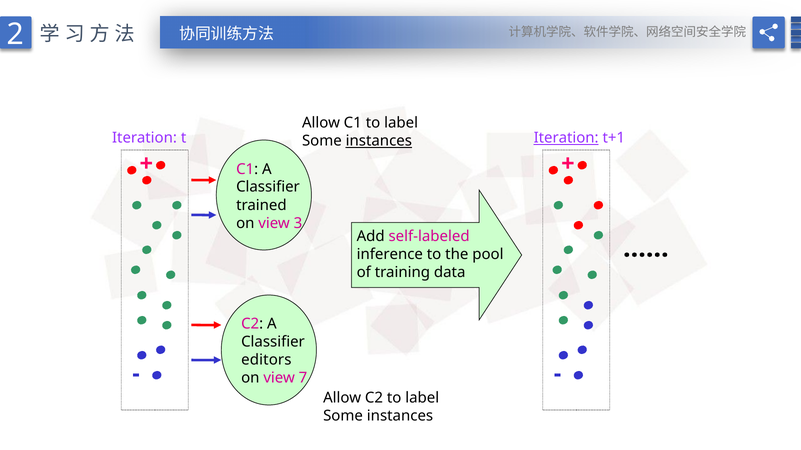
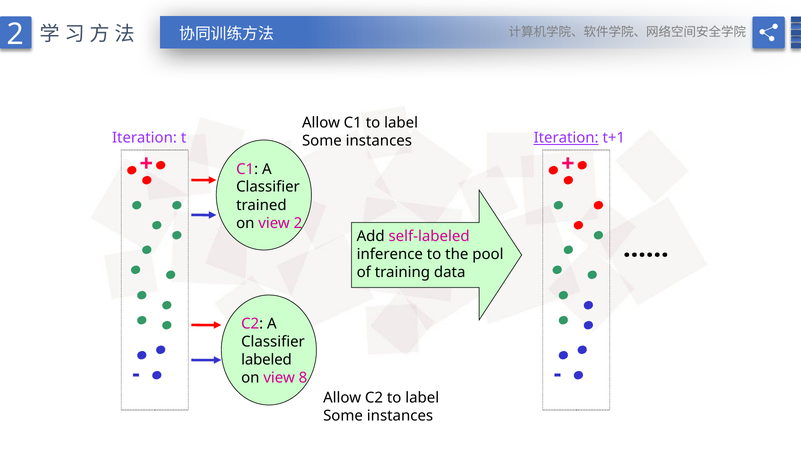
instances underline: present -> none (379, 141)
view 3: 3 -> 2 (298, 223)
editors: editors -> labeled (266, 360)
7: 7 -> 8 (303, 379)
